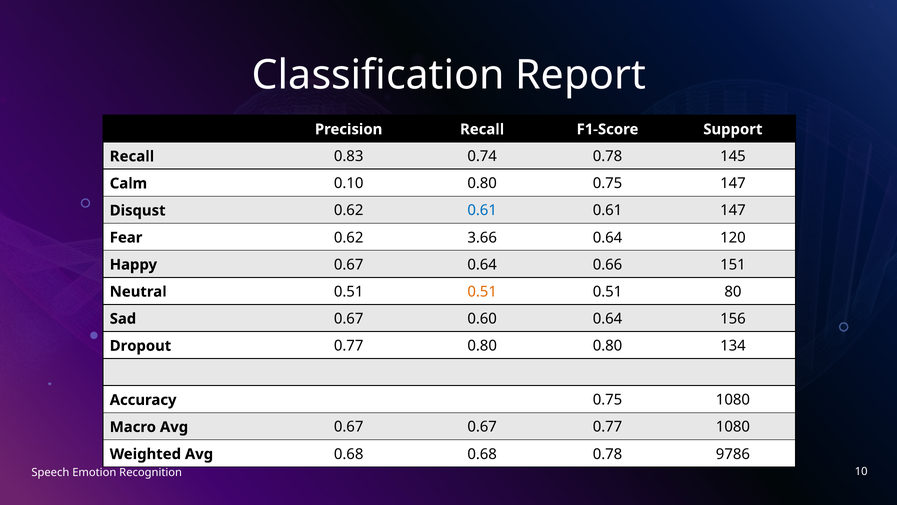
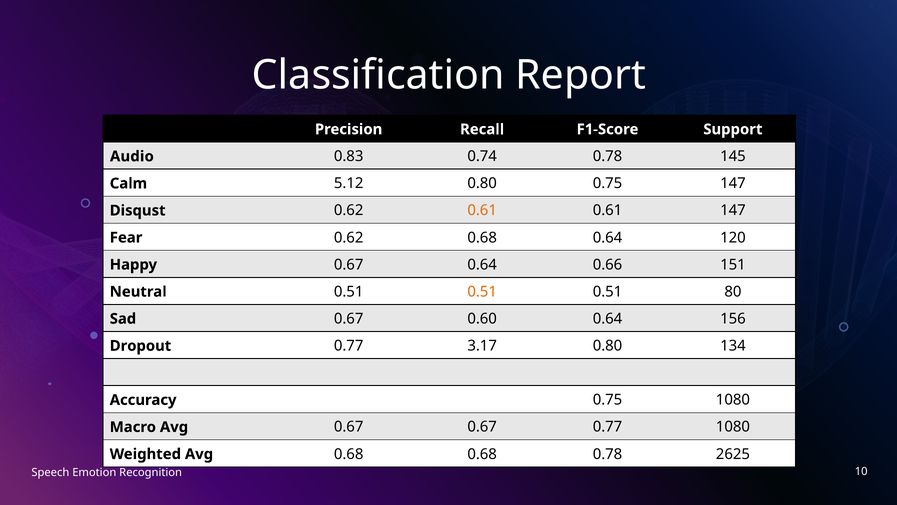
Recall: Recall -> Audio (132, 156)
0.10: 0.10 -> 5.12 (349, 183)
0.61 colour: blue -> orange (482, 210)
0.62 3.66: 3.66 -> 0.68 (482, 237)
0.77 0.80: 0.80 -> 3.17 (482, 346)
9786: 9786 -> 2625 (733, 454)
